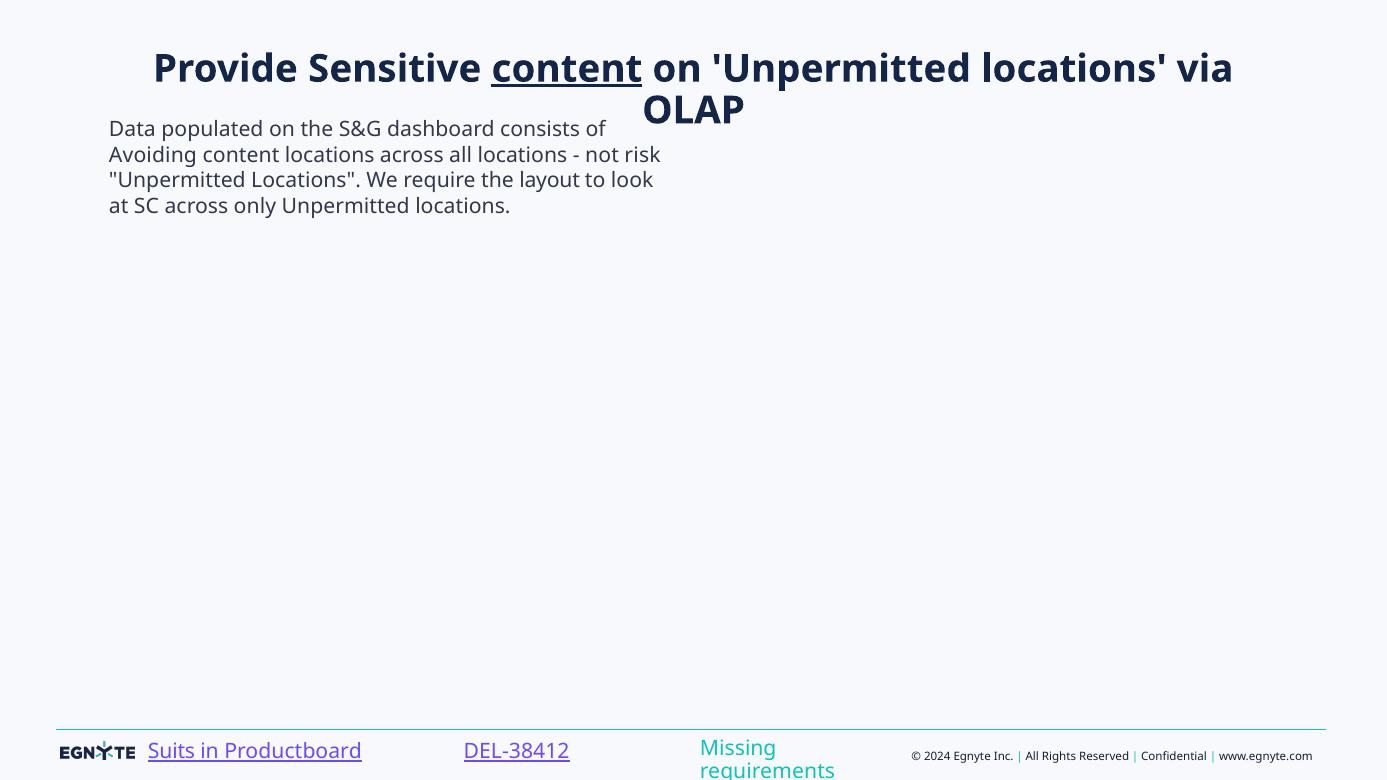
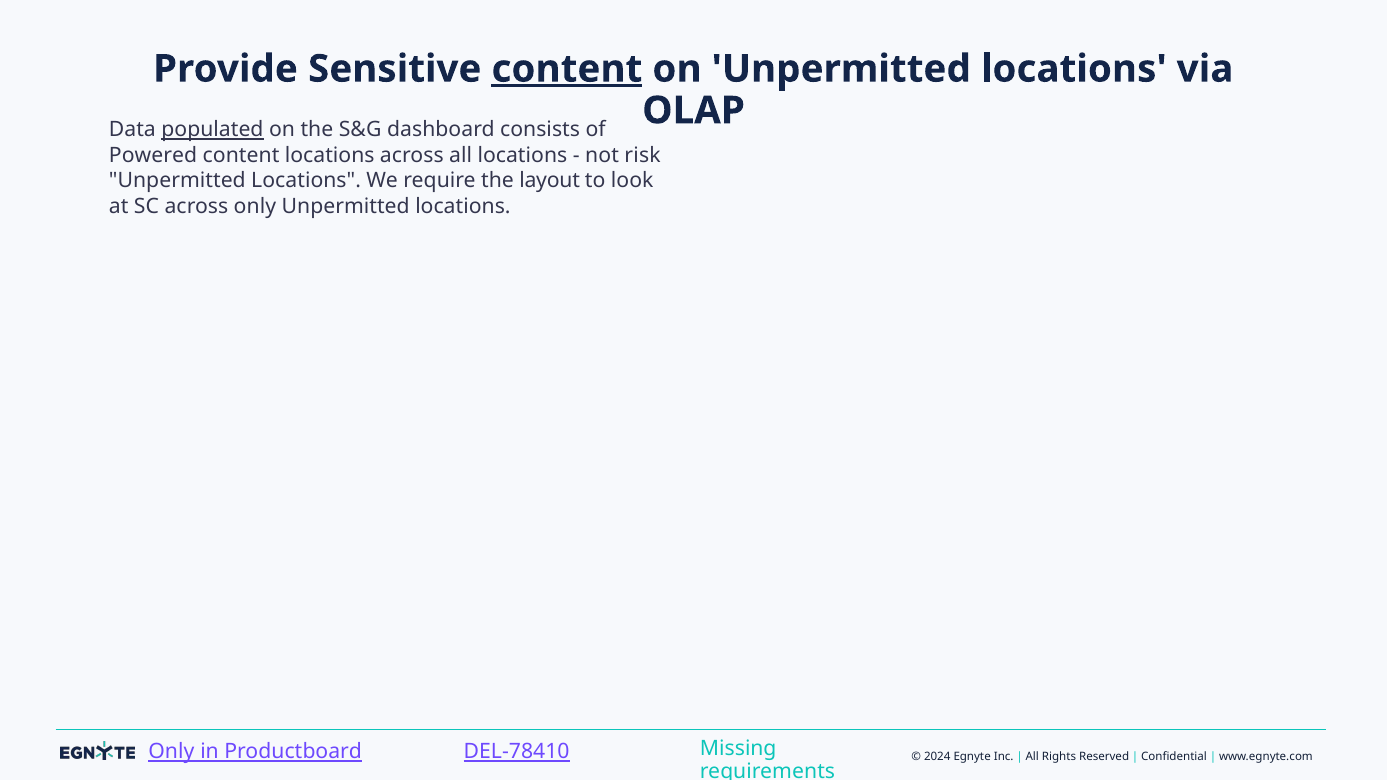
populated underline: none -> present (212, 130)
Avoiding: Avoiding -> Powered (153, 155)
Suits: Suits -> Only (171, 752)
DEL-38412: DEL-38412 -> DEL-78410 (517, 752)
